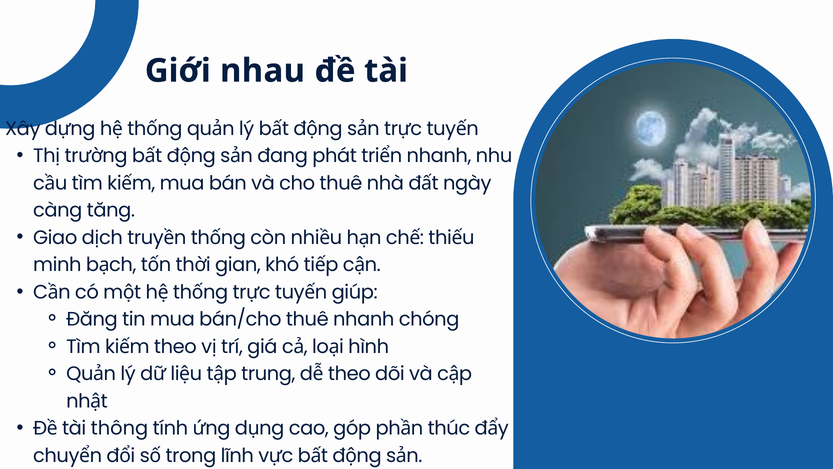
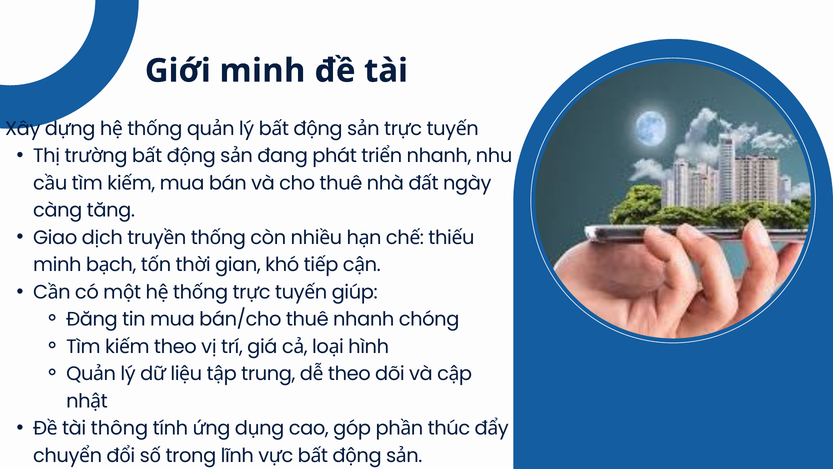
Giới nhau: nhau -> minh (262, 71)
